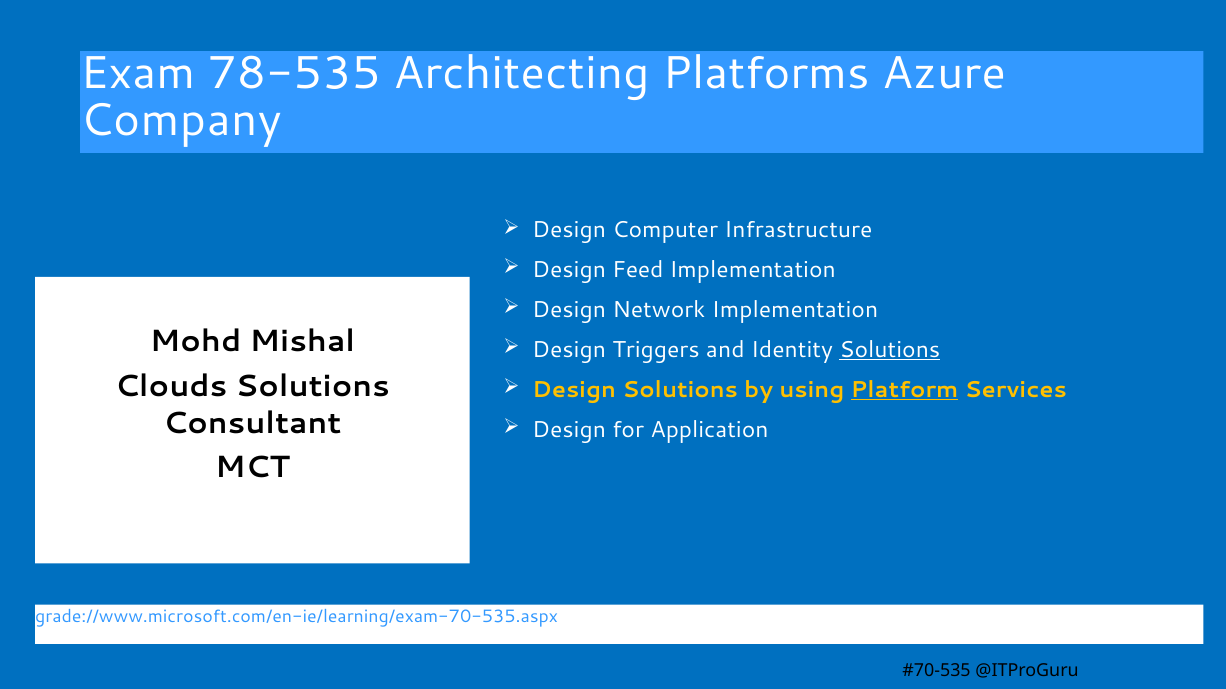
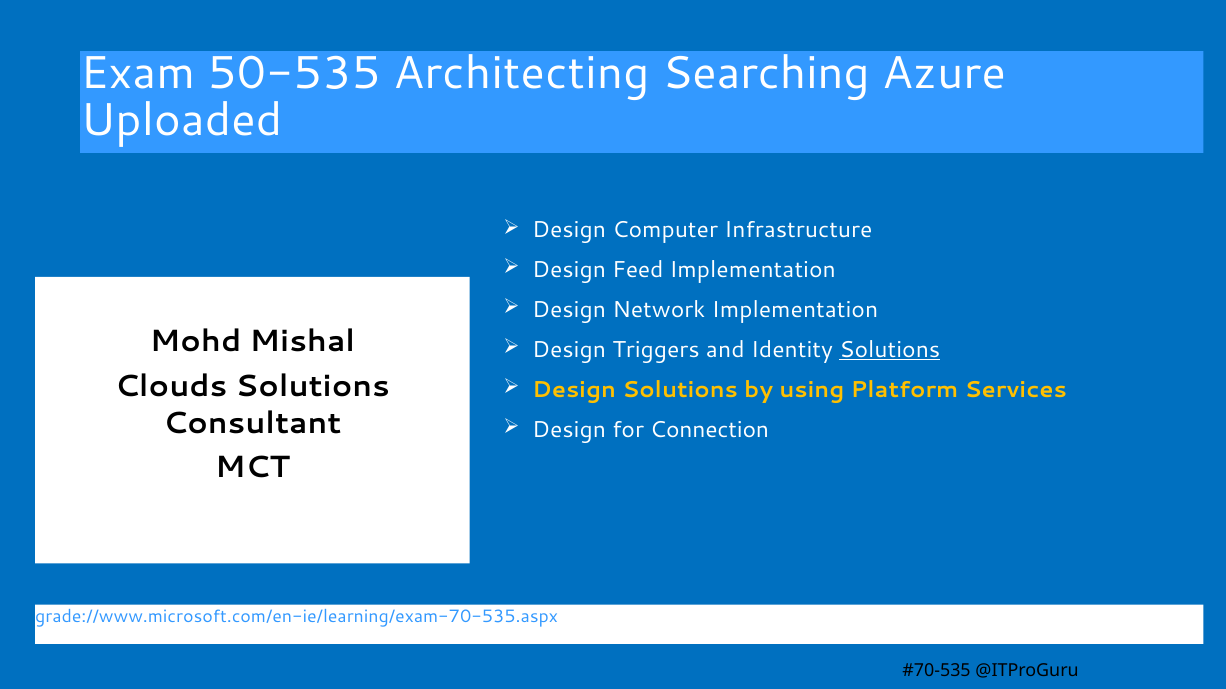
78-535: 78-535 -> 50-535 (294, 74)
Platforms: Platforms -> Searching (766, 74)
Company: Company -> Uploaded (181, 120)
Platform underline: present -> none (904, 390)
Application: Application -> Connection (710, 430)
